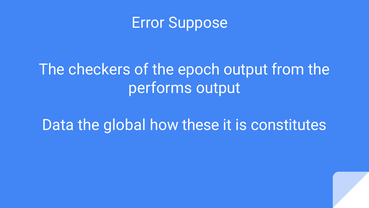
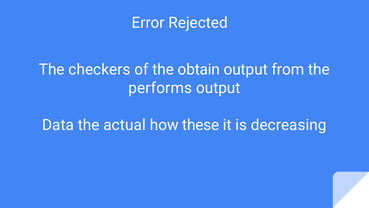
Suppose: Suppose -> Rejected (198, 23)
epoch: epoch -> obtain (199, 70)
global: global -> actual (125, 125)
constitutes: constitutes -> decreasing (289, 125)
